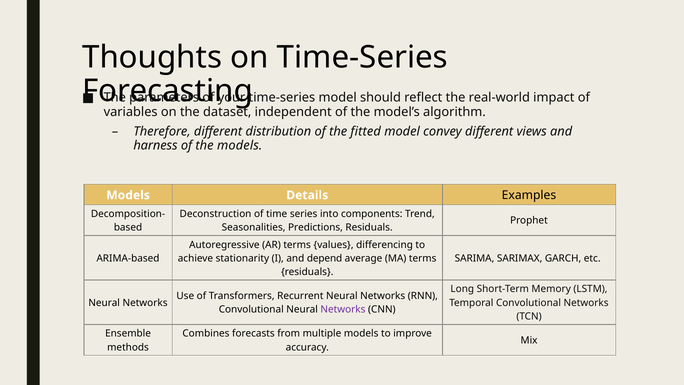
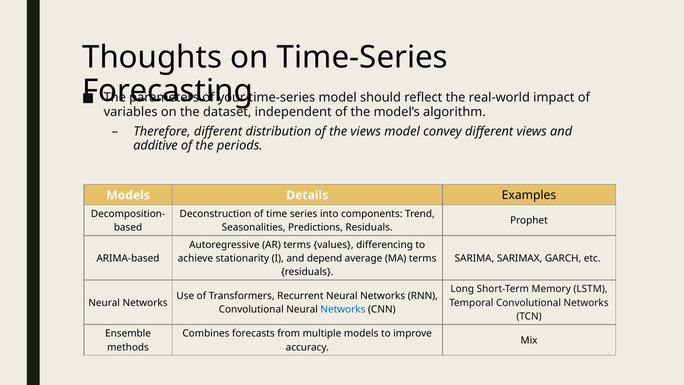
the fitted: fitted -> views (366, 131)
harness: harness -> additive (156, 146)
the models: models -> periods (240, 146)
Networks colour: purple -> blue (343, 309)
